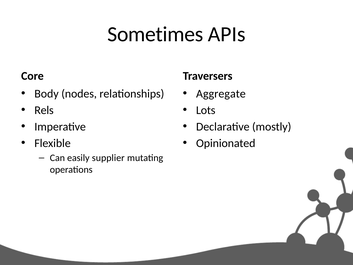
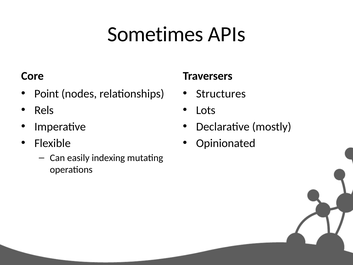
Body: Body -> Point (47, 94)
Aggregate: Aggregate -> Structures (221, 94)
supplier: supplier -> indexing (108, 158)
